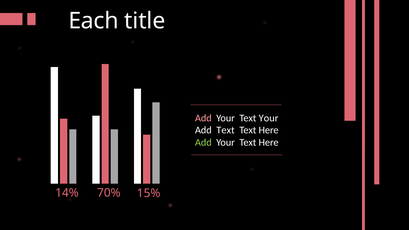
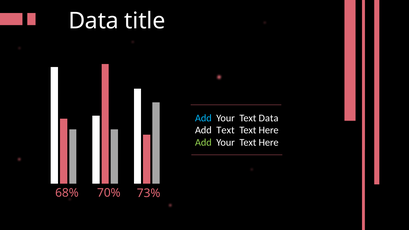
Each: Each -> Data (94, 21)
Add colour: pink -> light blue (203, 118)
Text Your: Your -> Data (269, 118)
14%: 14% -> 68% (67, 193)
15%: 15% -> 73% (149, 193)
